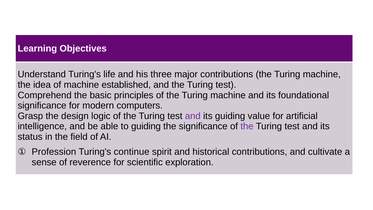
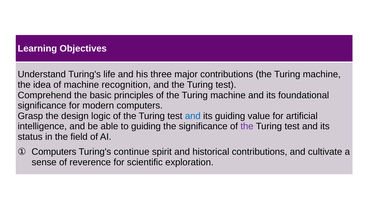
established: established -> recognition (126, 85)
and colour: purple -> blue (193, 116)
Profession: Profession -> Computers (54, 152)
